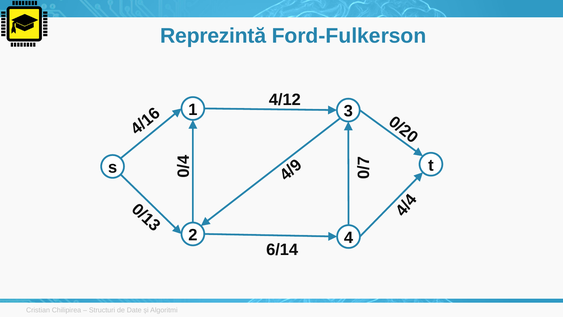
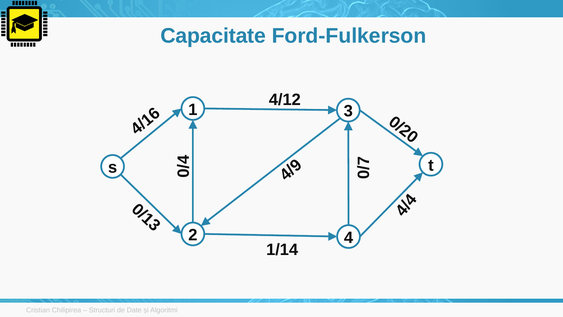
Reprezintă: Reprezintă -> Capacitate (213, 36)
6/14: 6/14 -> 1/14 (282, 249)
